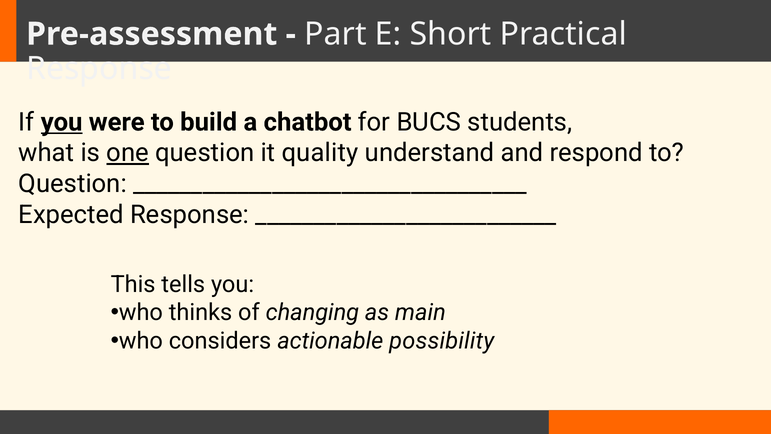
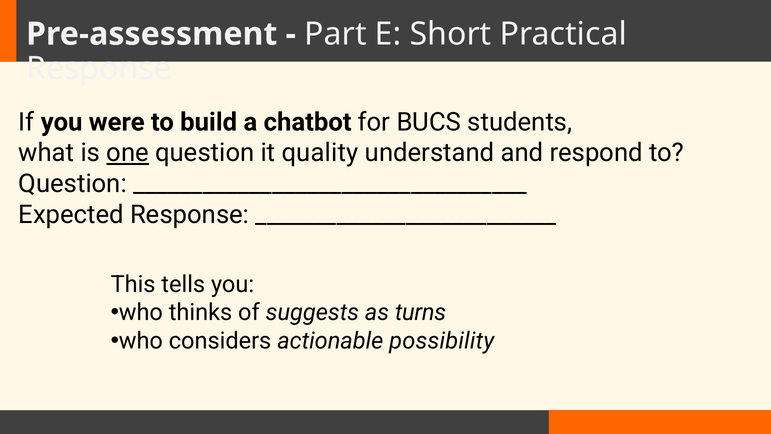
you underline: present -> none (62, 122)
changing: changing -> suggests (312, 312)
main: main -> turns (421, 312)
